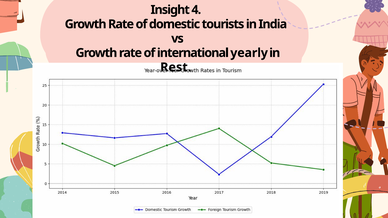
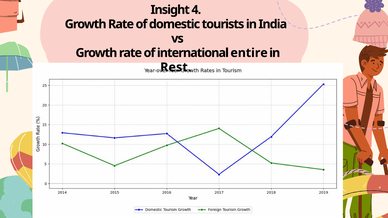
yearly: yearly -> entire (249, 53)
